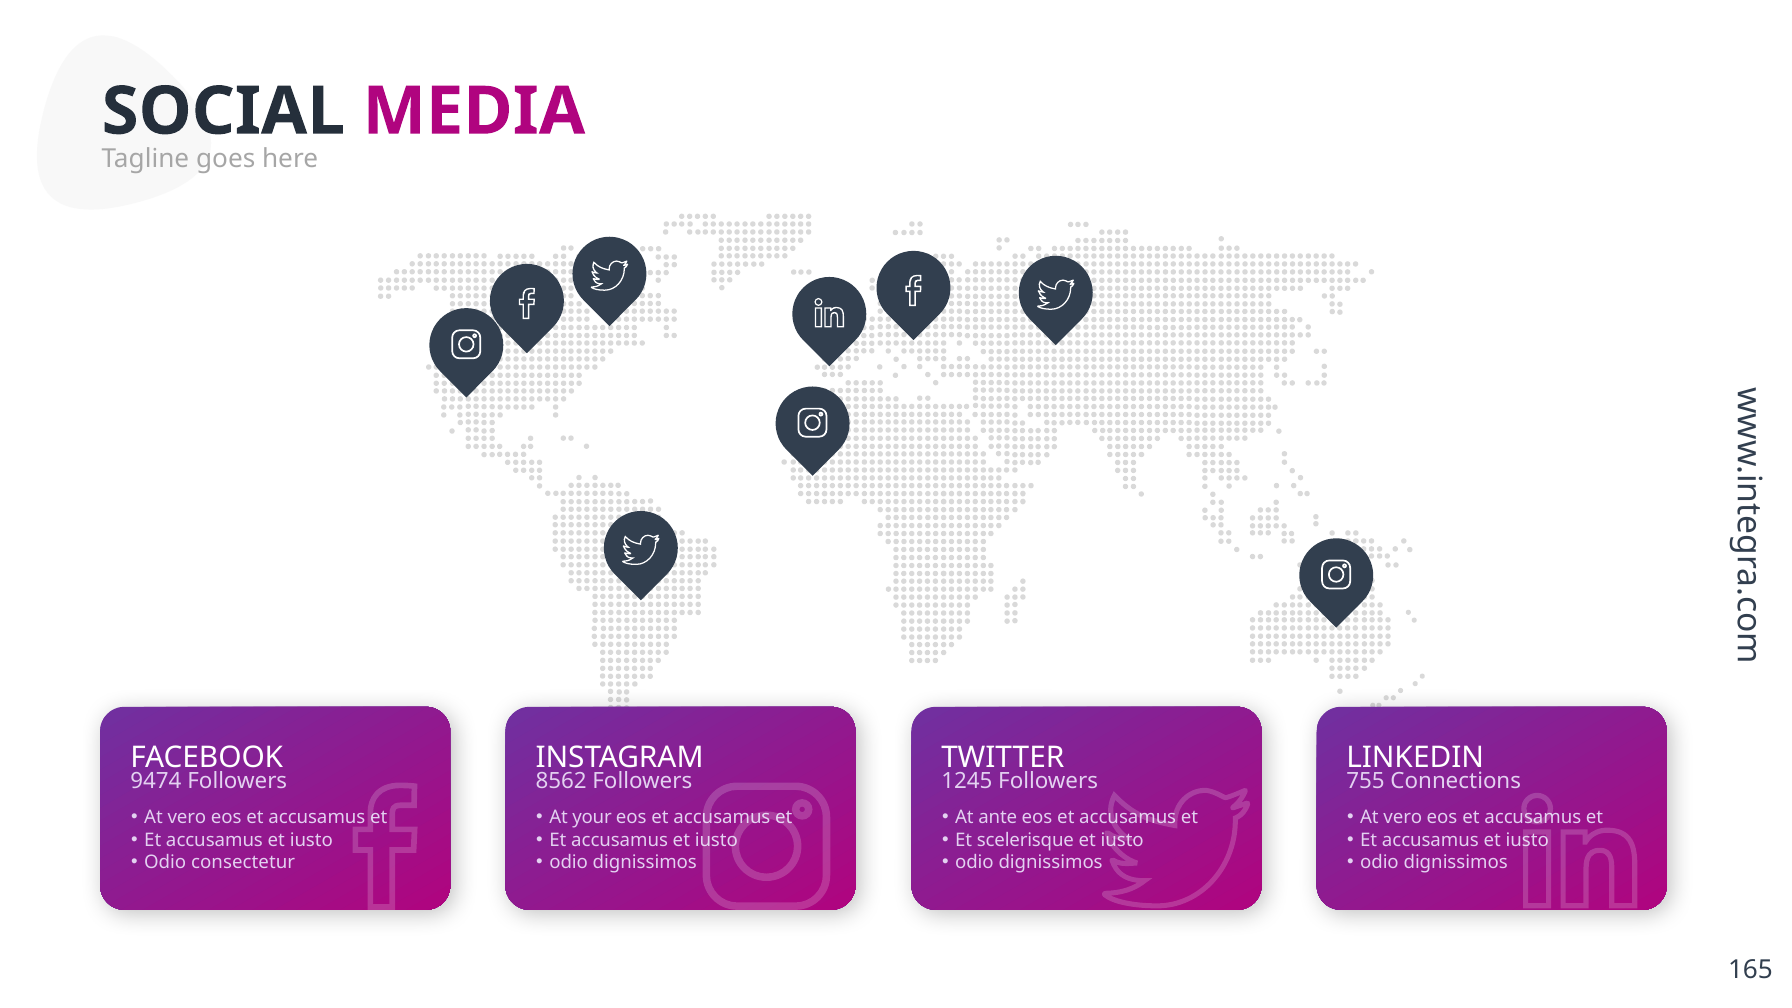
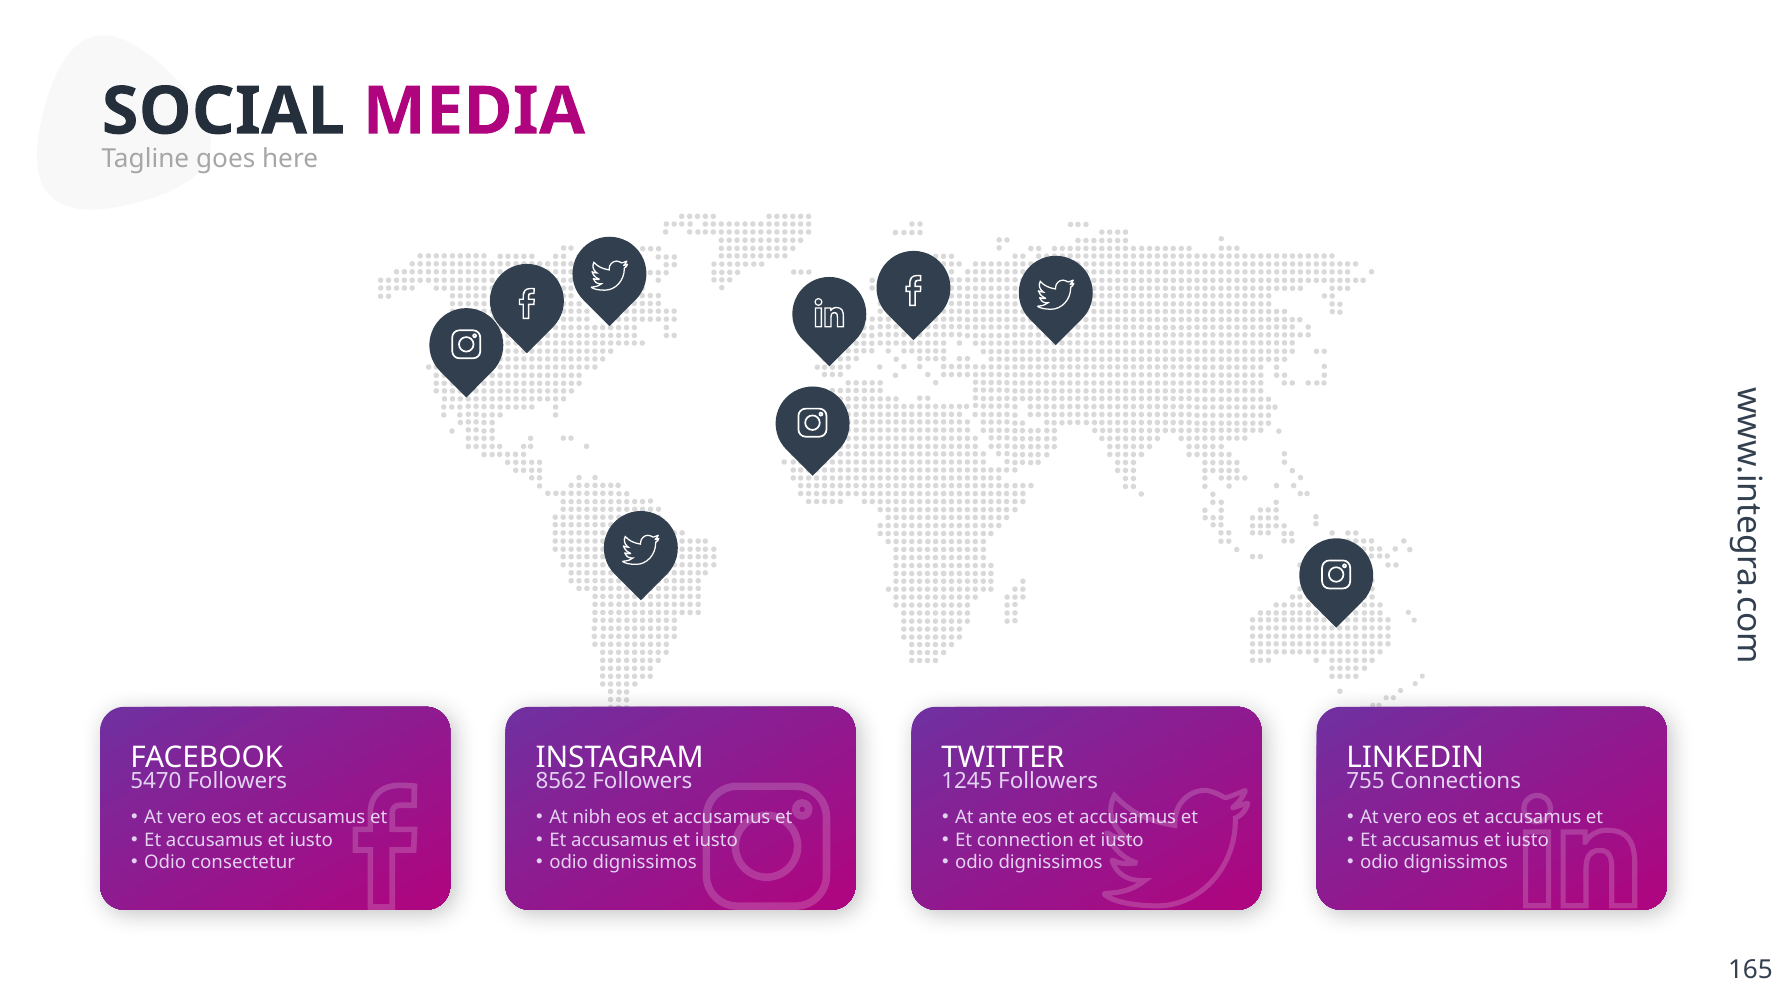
9474: 9474 -> 5470 (156, 781)
your: your -> nibh (592, 818)
scelerisque: scelerisque -> connection (1025, 840)
